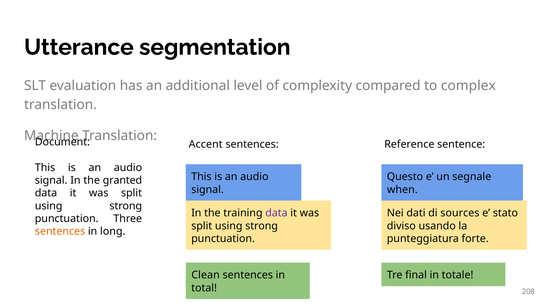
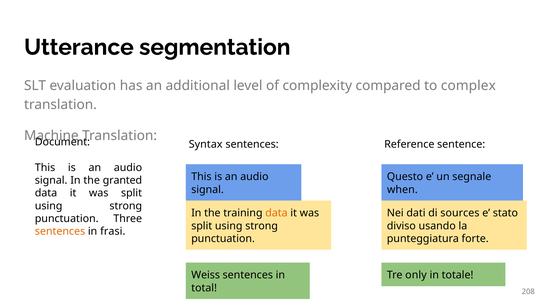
Accent: Accent -> Syntax (206, 145)
data colour: purple -> orange (276, 213)
long: long -> frasi (113, 231)
Clean: Clean -> Weiss (206, 275)
final: final -> only (416, 275)
